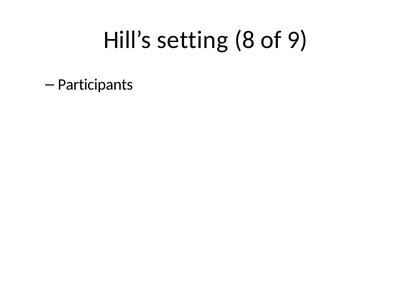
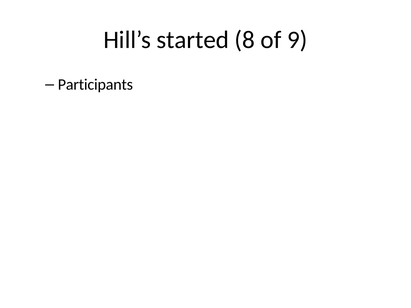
setting: setting -> started (193, 40)
